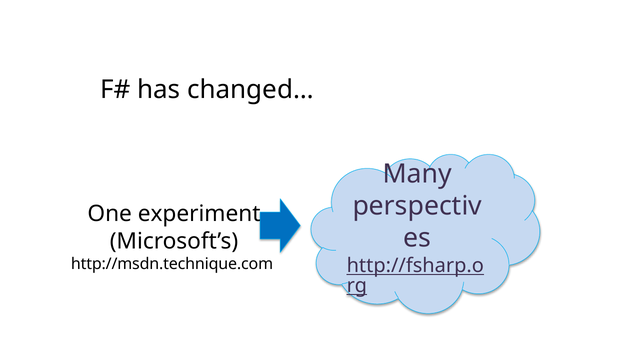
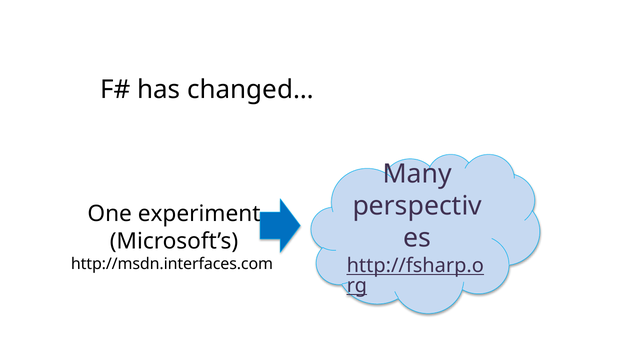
http://msdn.technique.com: http://msdn.technique.com -> http://msdn.interfaces.com (172, 264)
